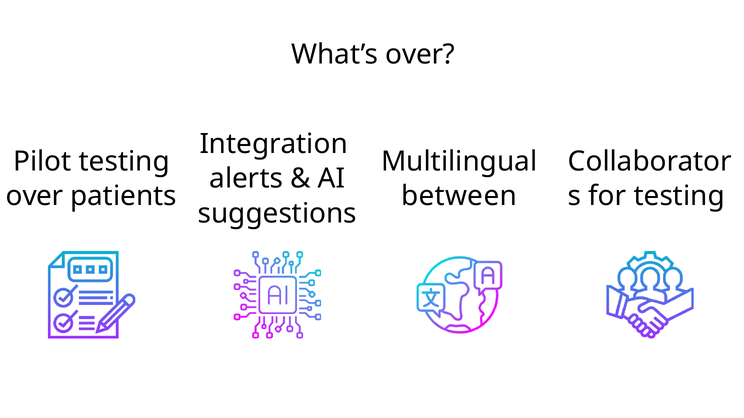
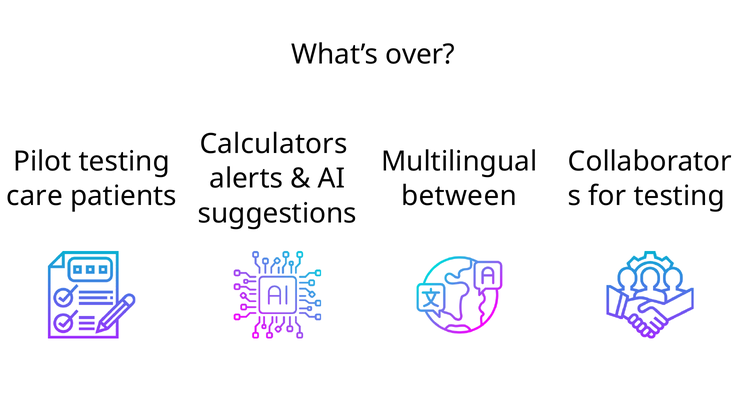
Integration: Integration -> Calculators (274, 144)
over: over -> care (35, 196)
